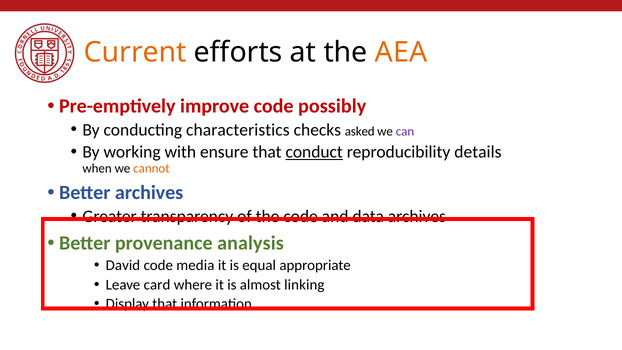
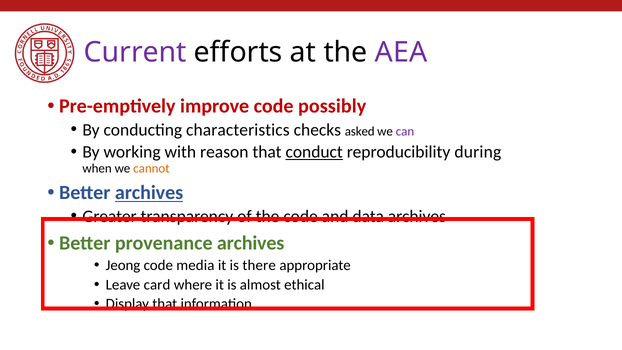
Current colour: orange -> purple (135, 52)
AEA colour: orange -> purple (401, 52)
ensure: ensure -> reason (224, 152)
details: details -> during (478, 152)
archives underline: none -> present (149, 193)
provenance analysis: analysis -> archives (251, 243)
David: David -> Jeong (123, 265)
equal: equal -> there (259, 265)
linking: linking -> ethical (304, 285)
